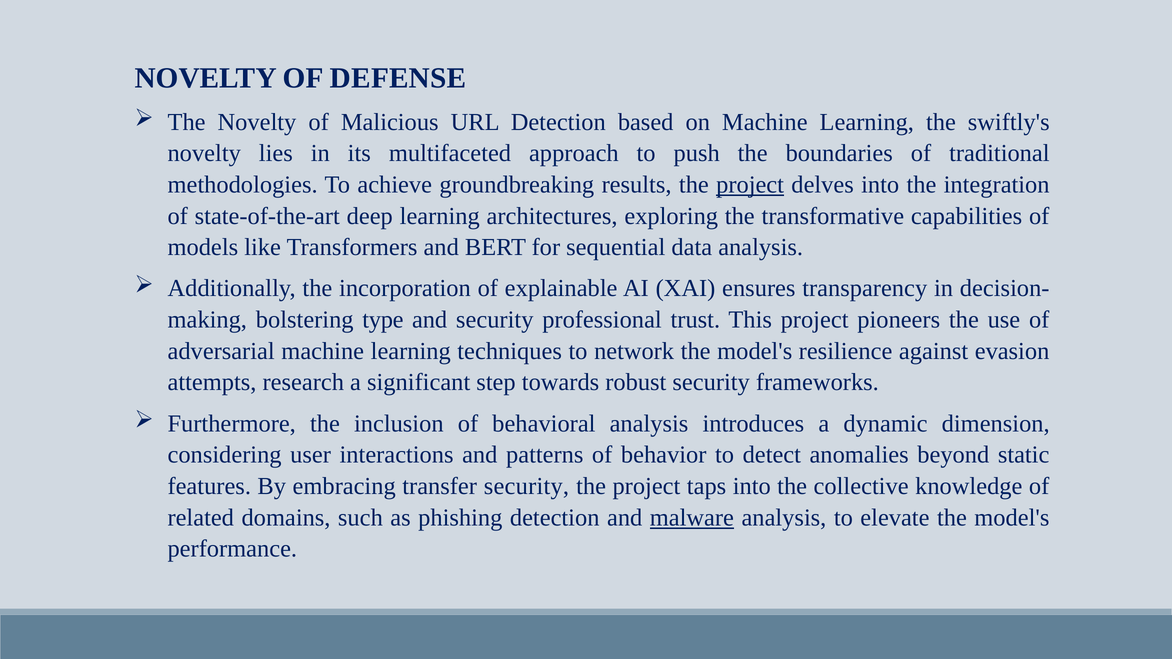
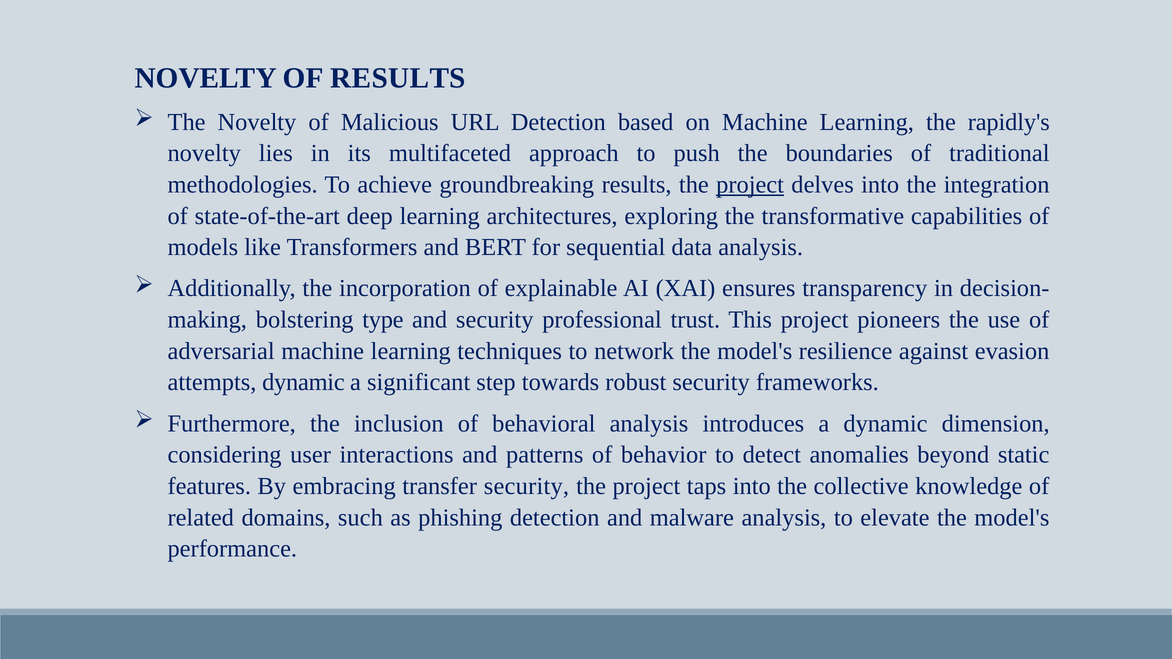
OF DEFENSE: DEFENSE -> RESULTS (398, 78)
swiftly's: swiftly's -> rapidly's (1009, 122)
attempts research: research -> dynamic (303, 383)
malware underline: present -> none (692, 518)
